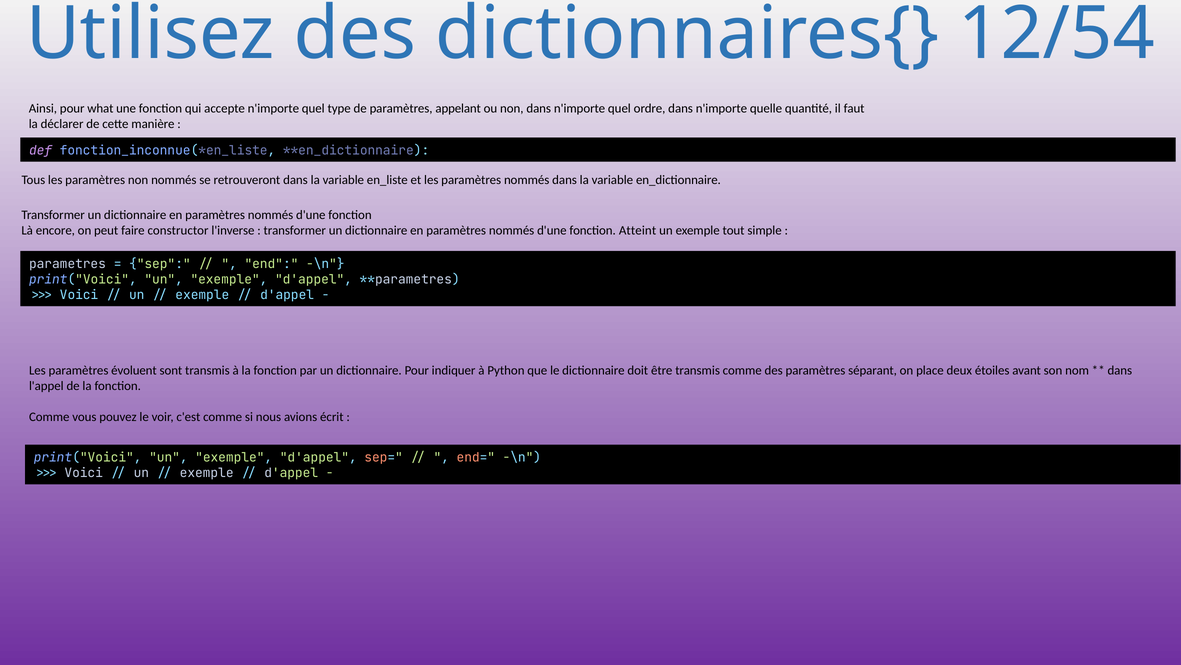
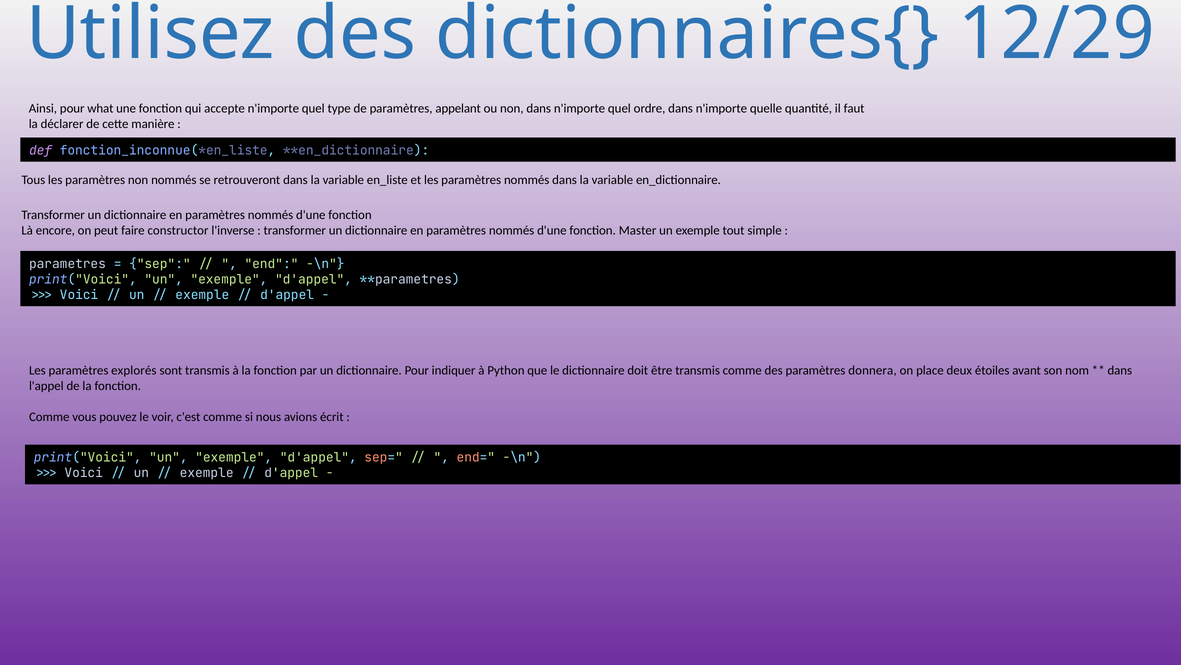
12/54: 12/54 -> 12/29 (1057, 34)
Atteint: Atteint -> Master (638, 230)
évoluent: évoluent -> explorés (134, 370)
séparant: séparant -> donnera (872, 370)
